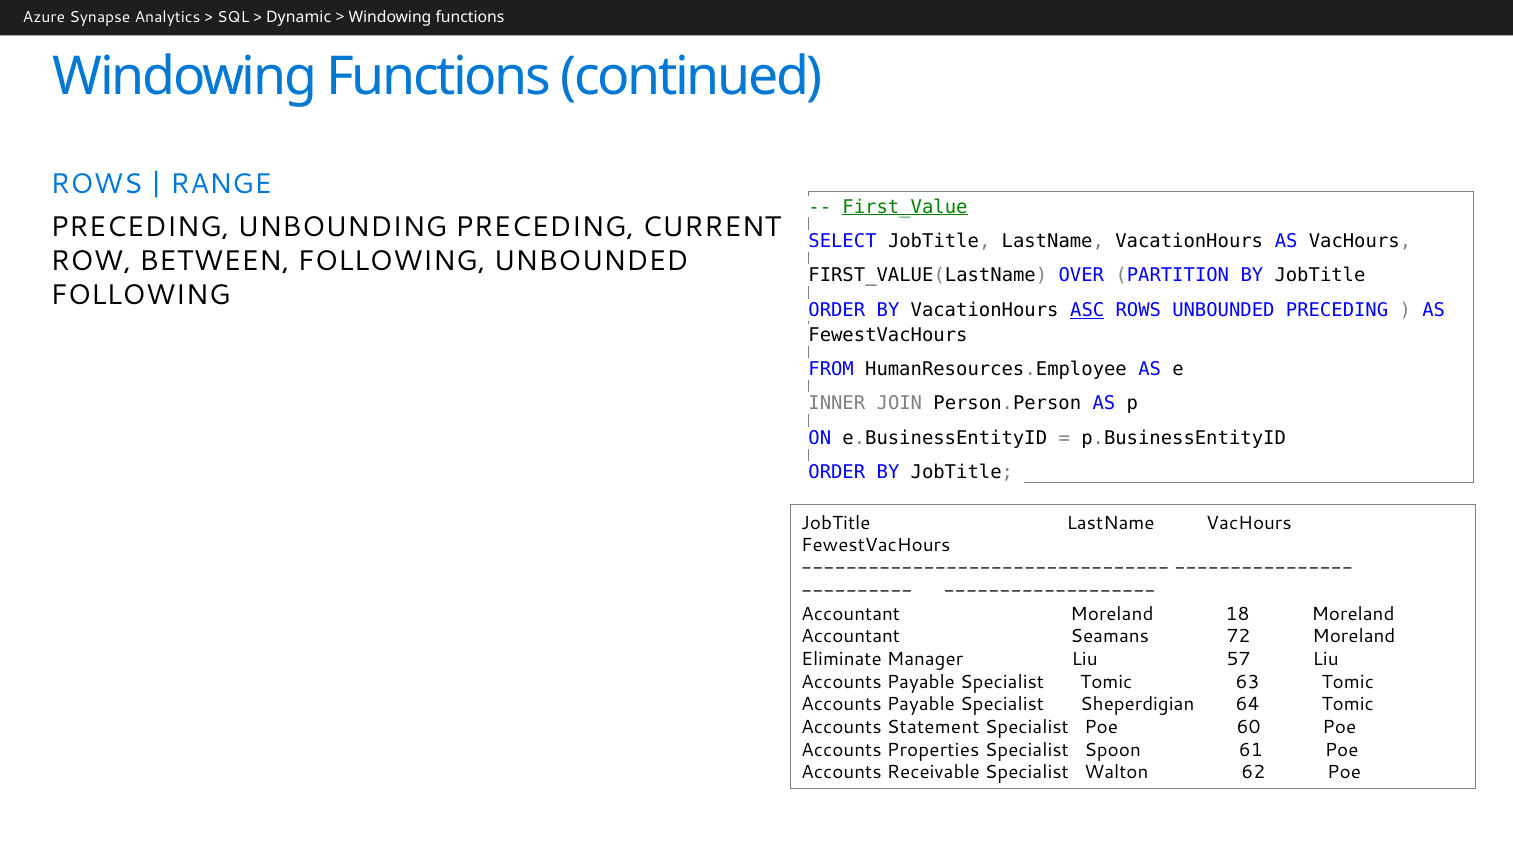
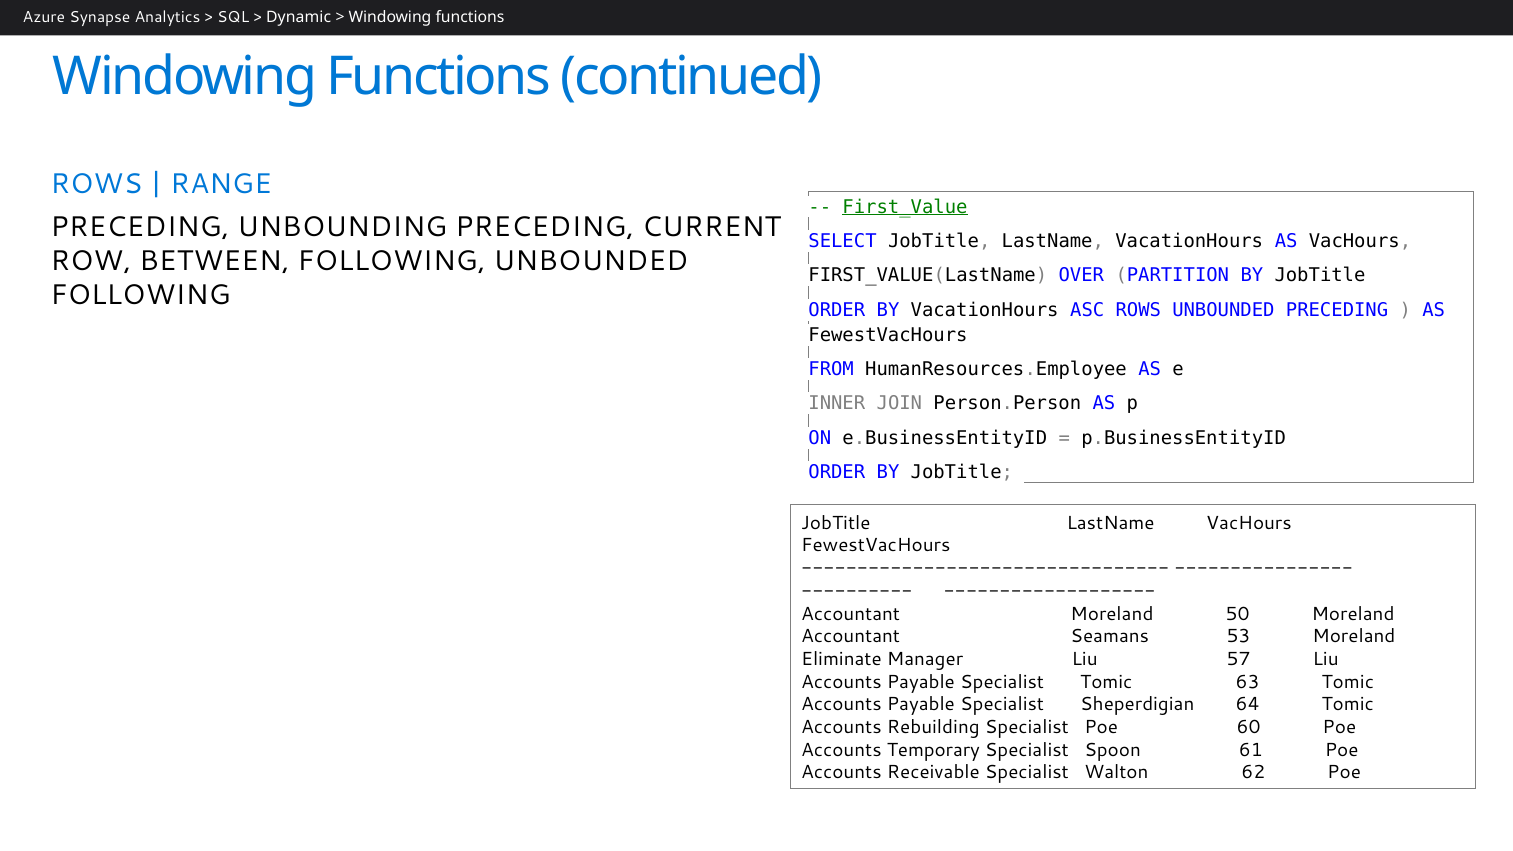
ASC underline: present -> none (1087, 310)
18: 18 -> 50 (1238, 614)
72: 72 -> 53 (1239, 637)
Statement: Statement -> Rebuilding (933, 727)
Properties: Properties -> Temporary (933, 750)
